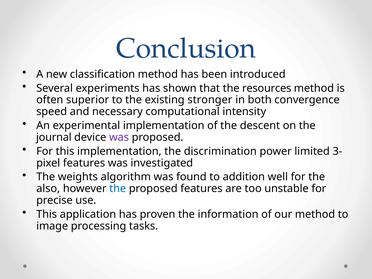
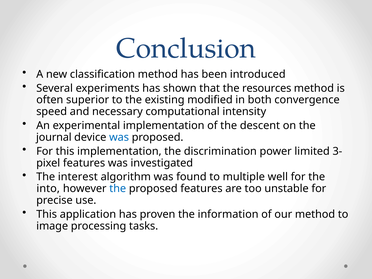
stronger: stronger -> modified (210, 100)
was colour: purple -> blue (119, 137)
weights: weights -> interest (78, 177)
addition: addition -> multiple (244, 177)
also: also -> into (48, 189)
